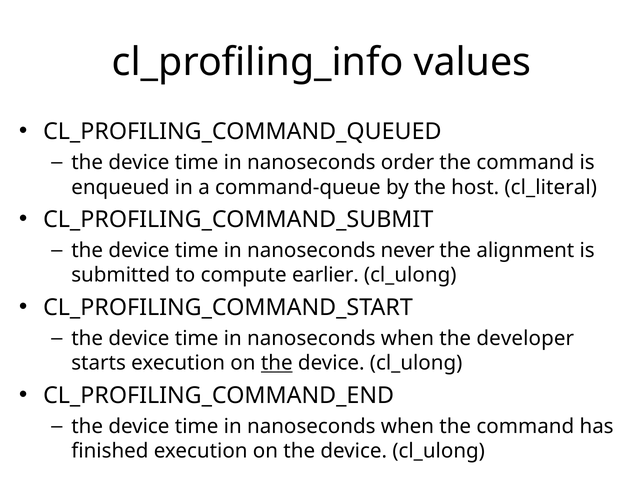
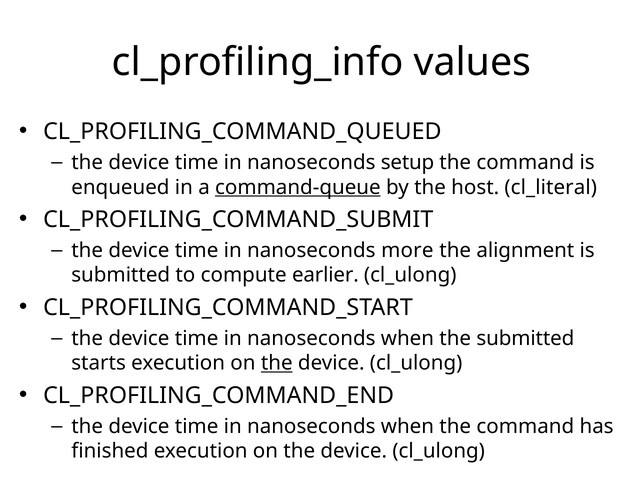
order: order -> setup (408, 163)
command-queue underline: none -> present (298, 187)
never: never -> more (407, 251)
the developer: developer -> submitted (525, 339)
